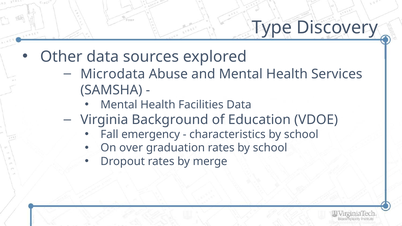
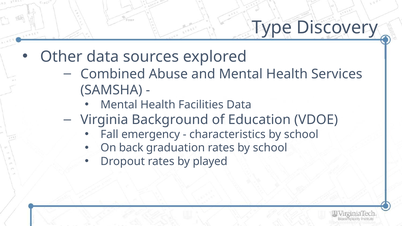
Microdata: Microdata -> Combined (113, 74)
over: over -> back (131, 148)
merge: merge -> played (210, 162)
